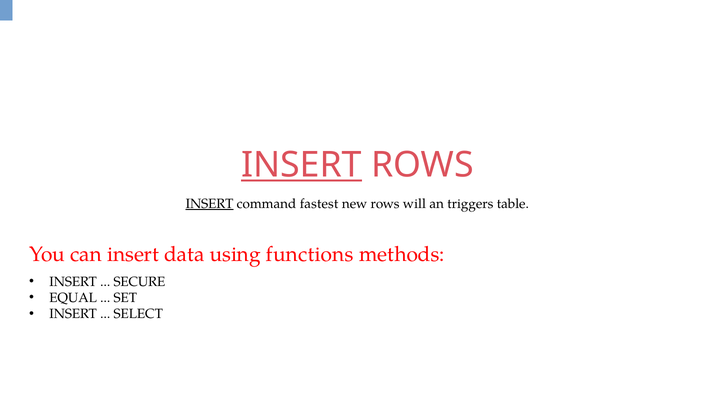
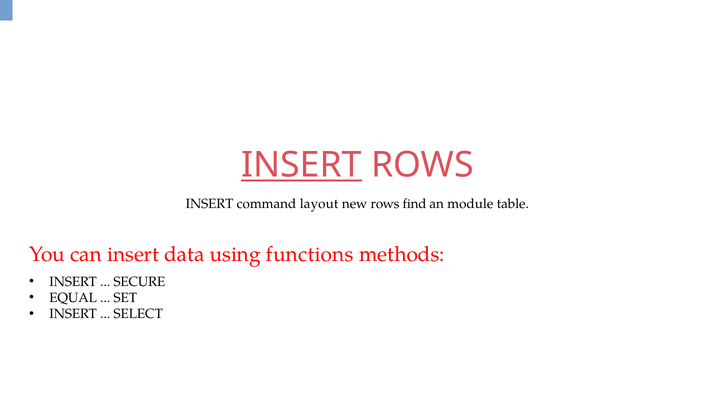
INSERT underline: present -> none (210, 204)
fastest: fastest -> layout (319, 204)
will: will -> find (415, 204)
triggers: triggers -> module (470, 204)
